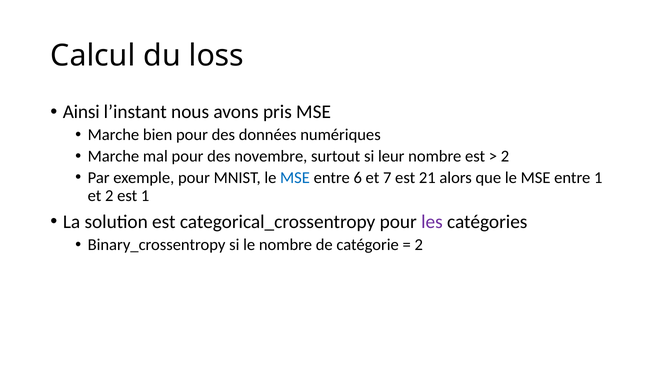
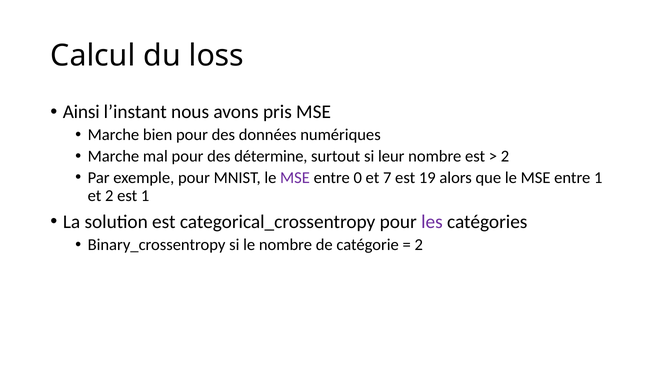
novembre: novembre -> détermine (271, 156)
MSE colour: blue -> purple (295, 177)
6: 6 -> 0 (358, 177)
21: 21 -> 19 (427, 177)
